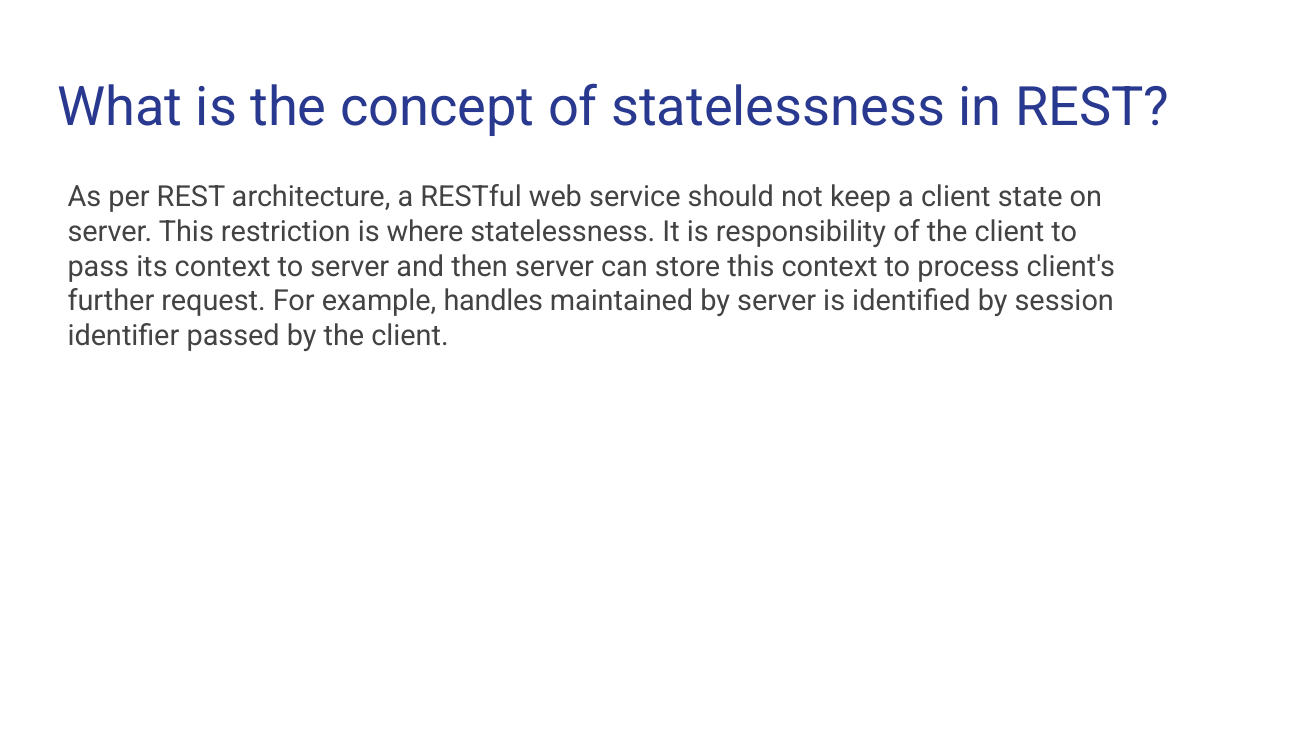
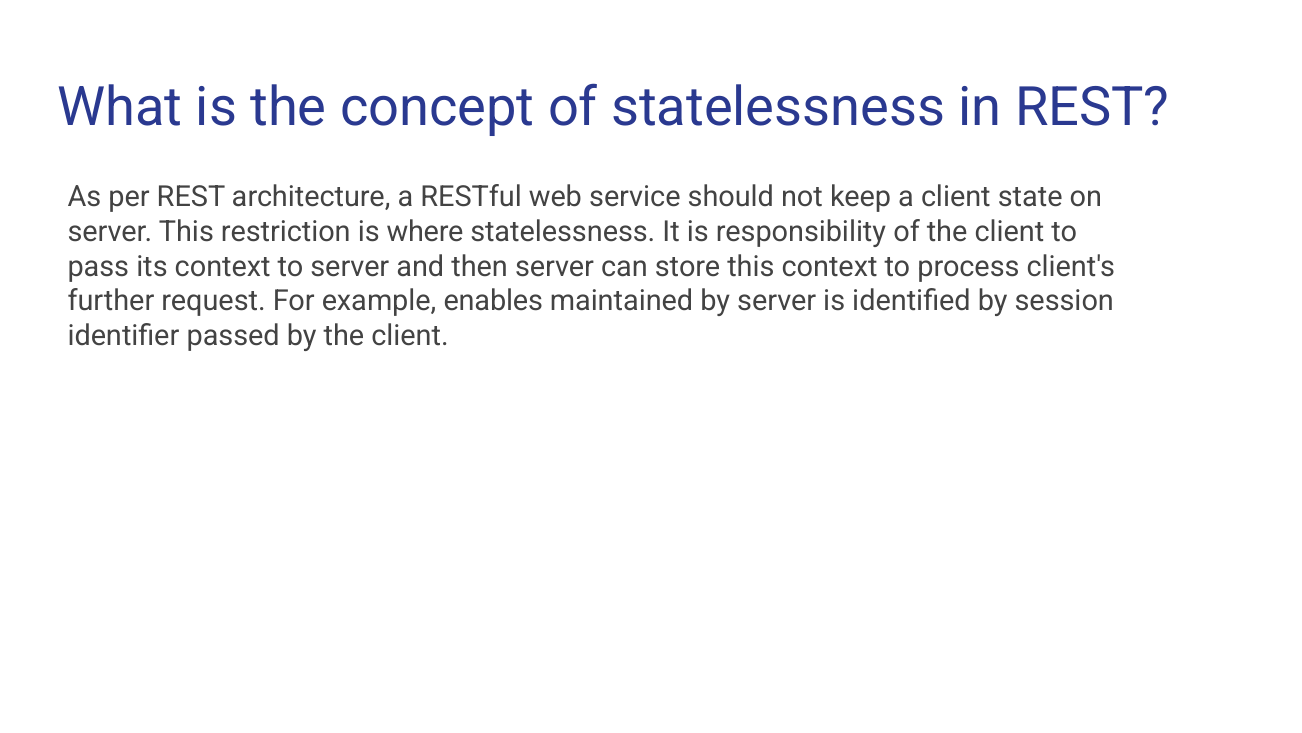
handles: handles -> enables (493, 301)
